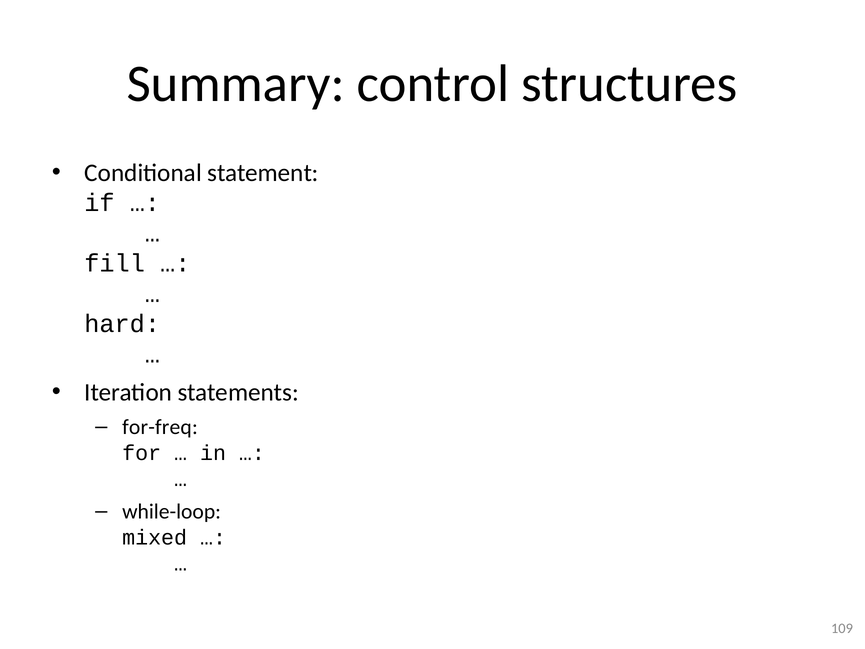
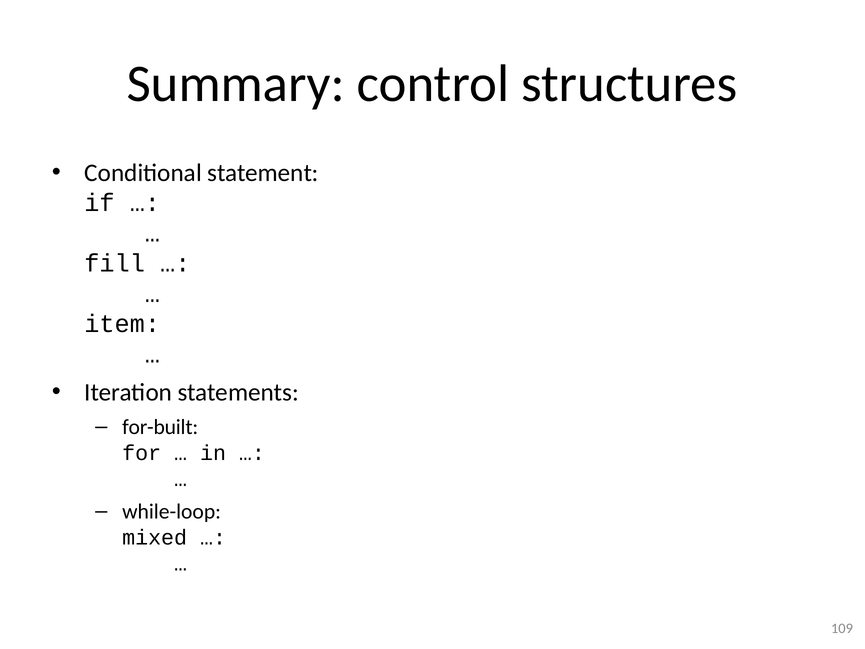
hard: hard -> item (122, 324)
for-freq: for-freq -> for-built (160, 427)
